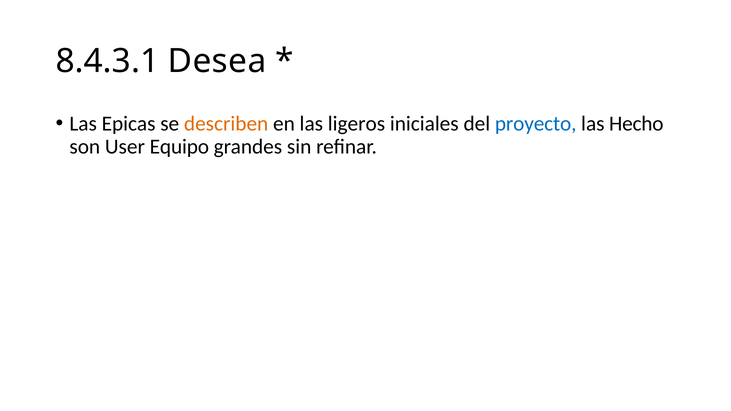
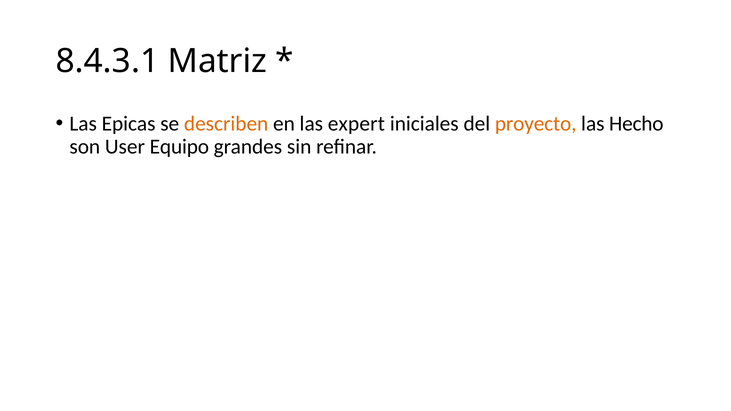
Desea: Desea -> Matriz (217, 61)
ligeros: ligeros -> expert (356, 124)
proyecto colour: blue -> orange (536, 124)
